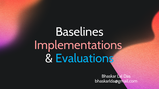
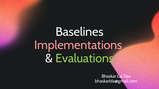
Evaluations colour: light blue -> light green (85, 59)
